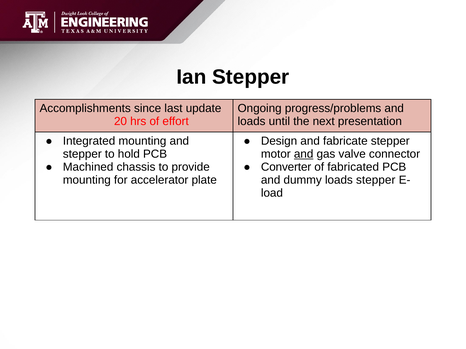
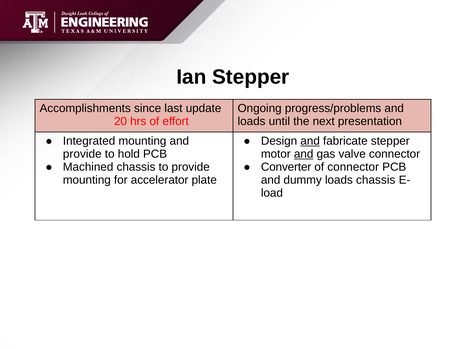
and underline: none -> present (310, 141)
stepper: stepper -> provide (82, 154)
of fabricated: fabricated -> connector (353, 167)
loads stepper: stepper -> chassis (376, 180)
